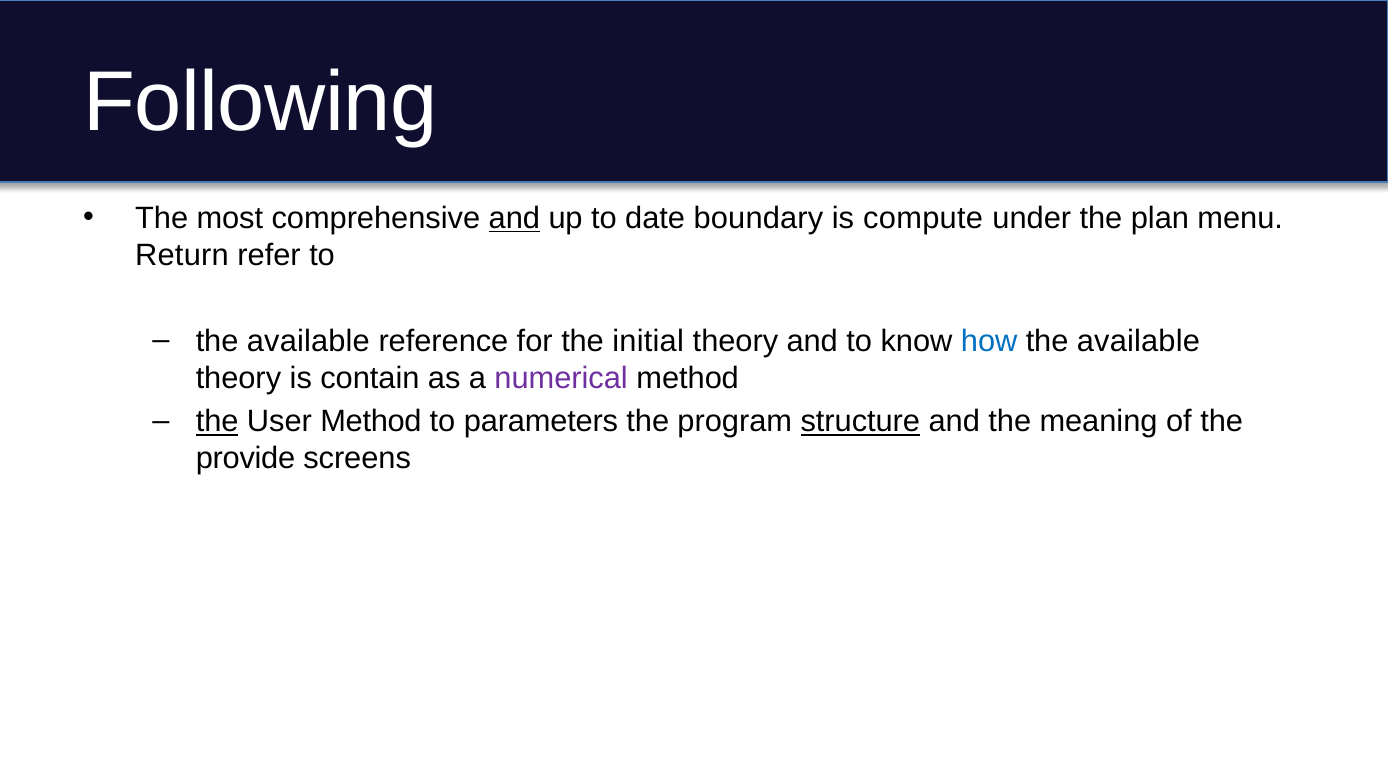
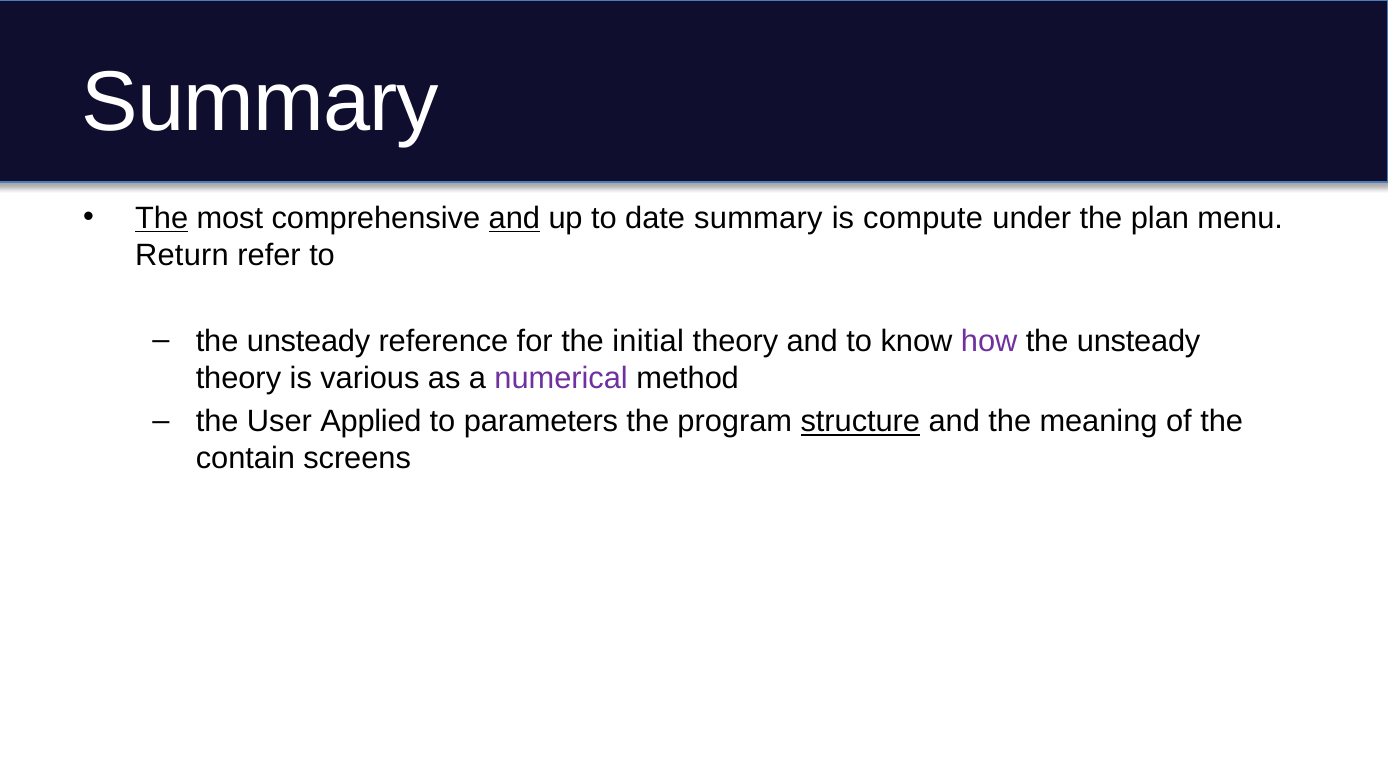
Following: Following -> Summary (260, 102)
The underline: none -> present (162, 218)
date boundary: boundary -> summary (758, 218)
available: available -> unsteady (309, 341)
how colour: blue -> purple (989, 341)
available: available -> unsteady (1139, 341)
contain: contain -> various (370, 378)
the underline: present -> none (217, 422)
User Method: Method -> Applied (371, 422)
provide: provide -> contain (245, 459)
